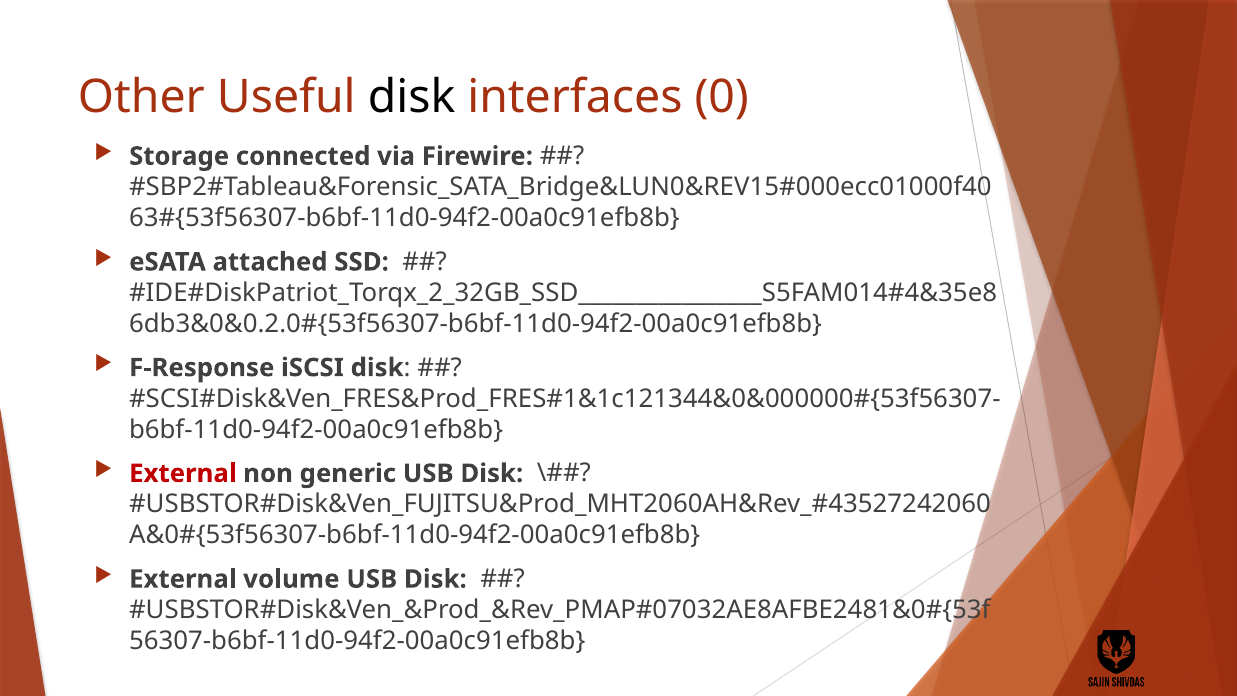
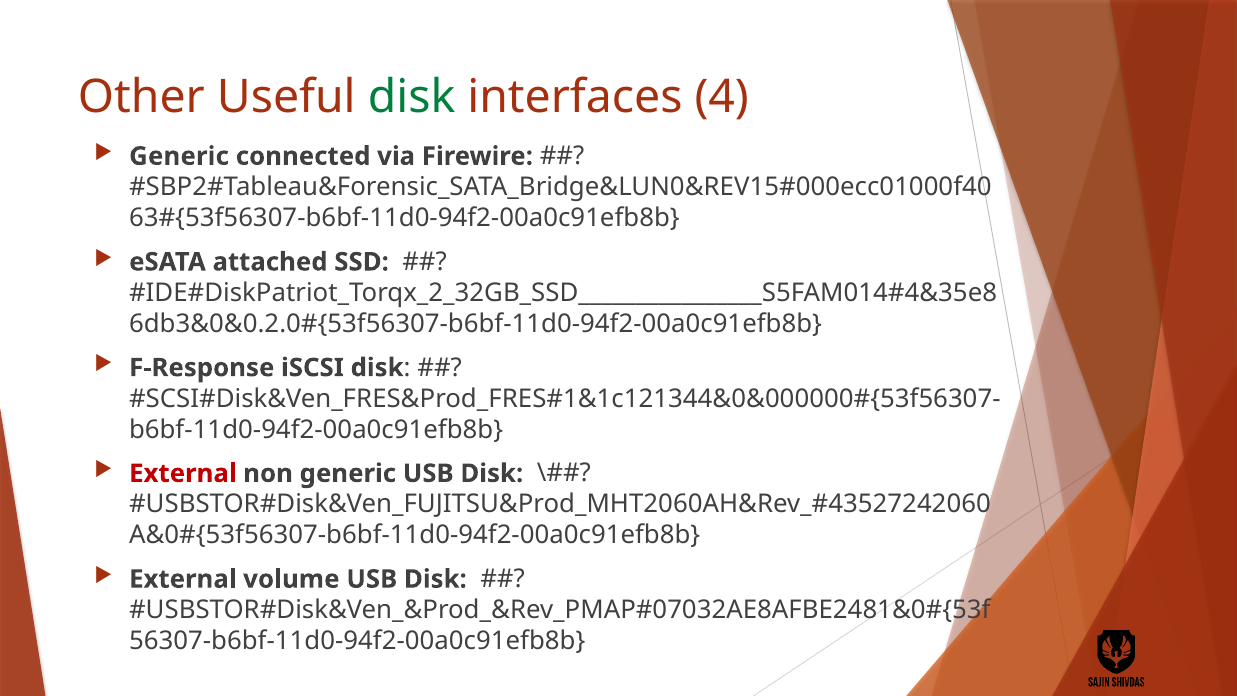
disk colour: black -> green (412, 98)
0: 0 -> 4 (722, 98)
Storage: Storage -> Generic (179, 156)
